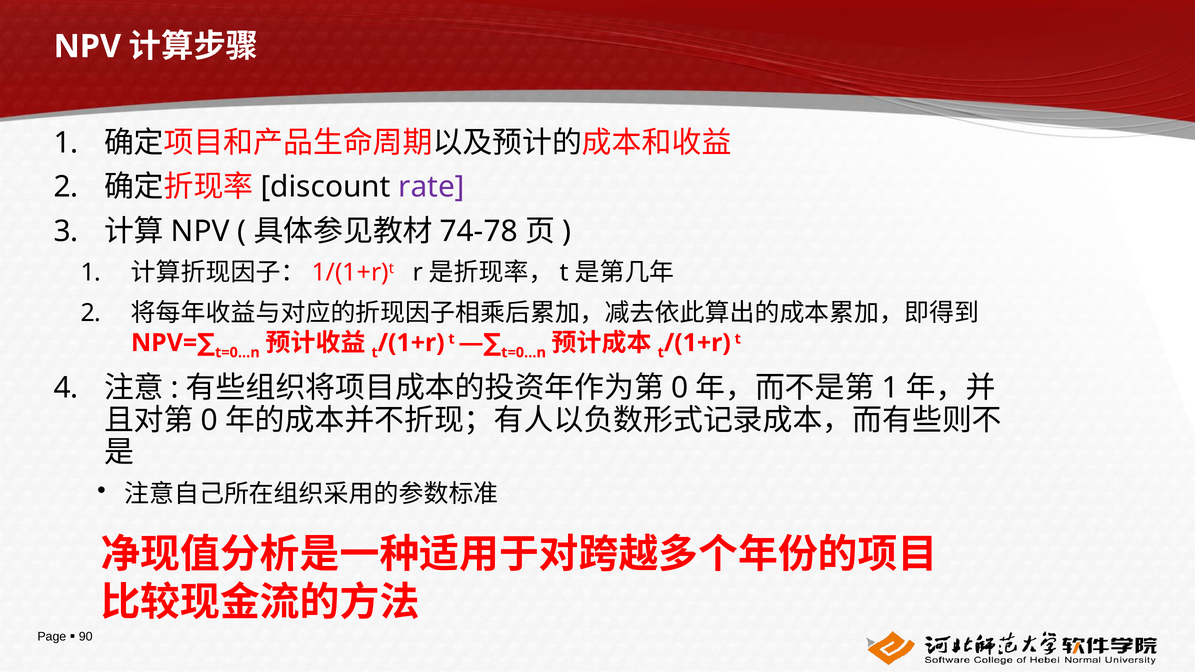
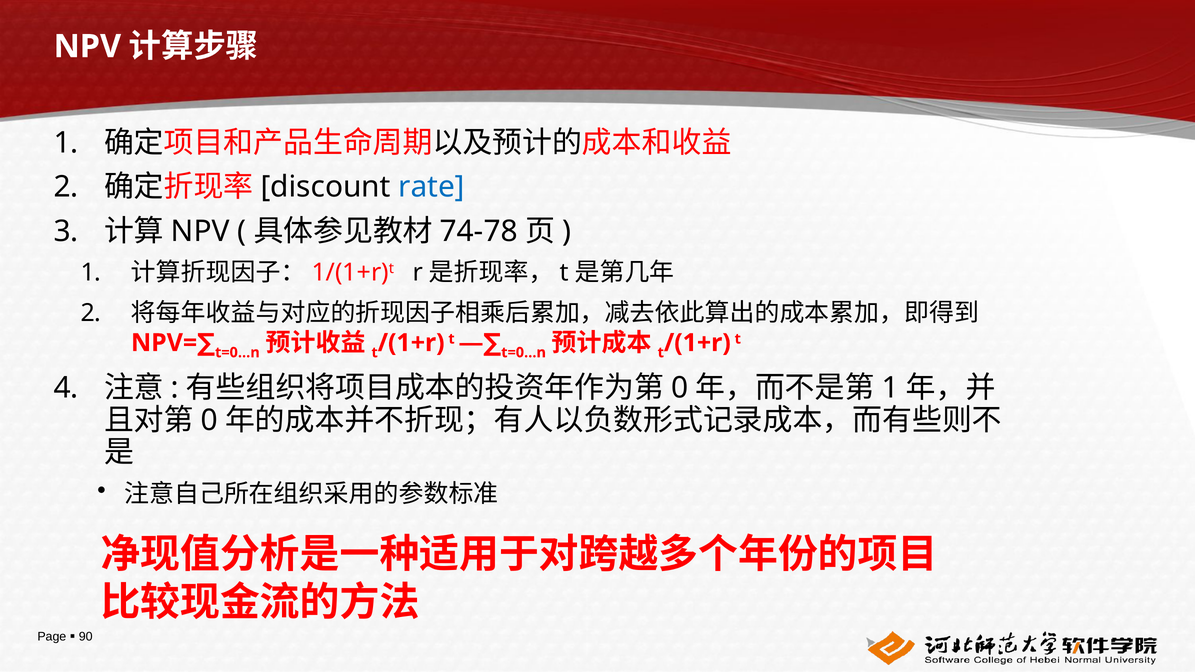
rate colour: purple -> blue (432, 187)
